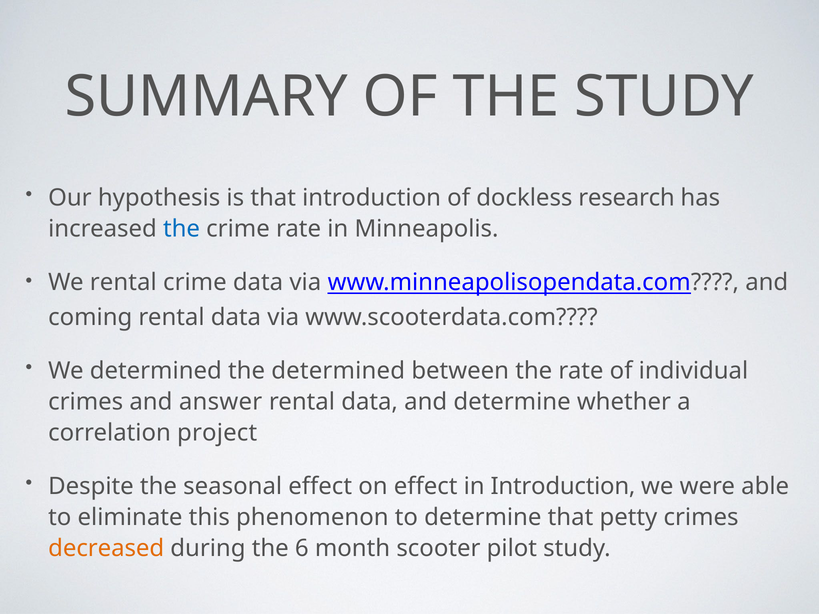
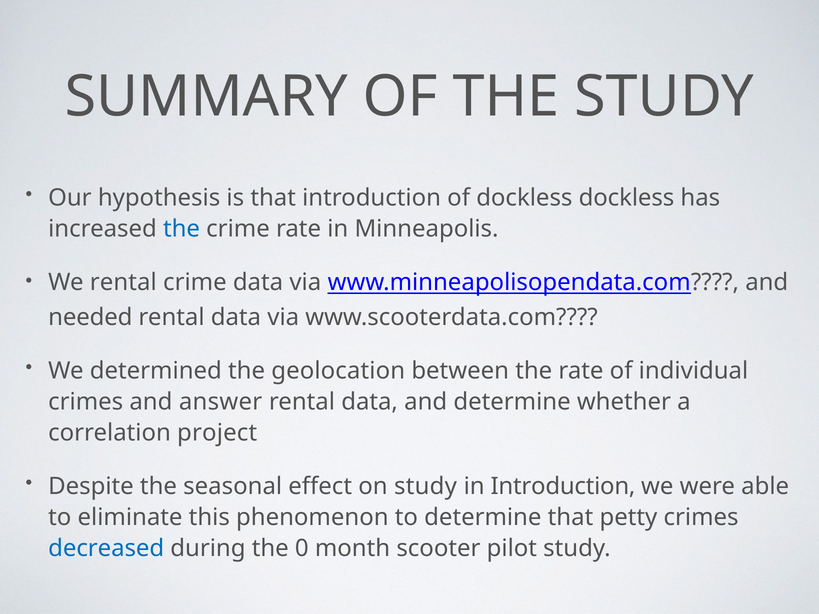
dockless research: research -> dockless (626, 198)
coming: coming -> needed (90, 317)
the determined: determined -> geolocation (338, 371)
on effect: effect -> study (425, 486)
decreased colour: orange -> blue (106, 549)
6: 6 -> 0 (302, 549)
